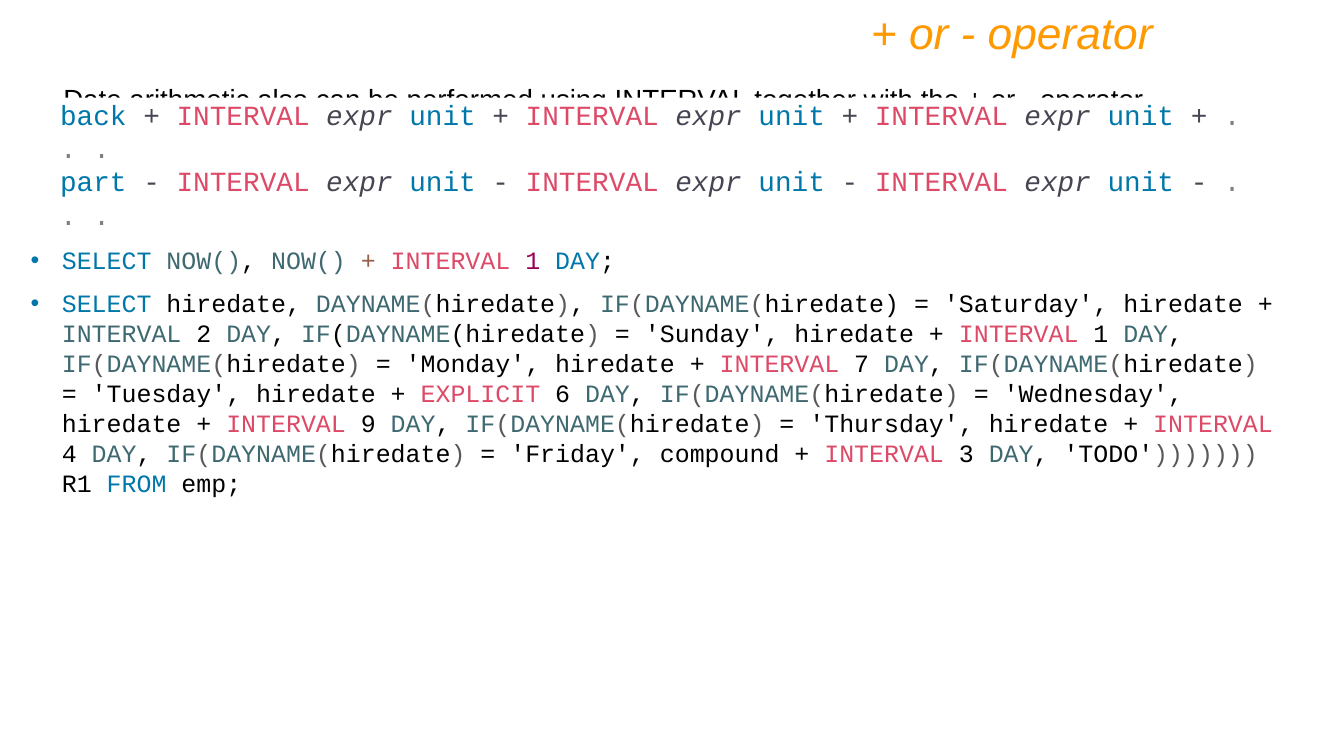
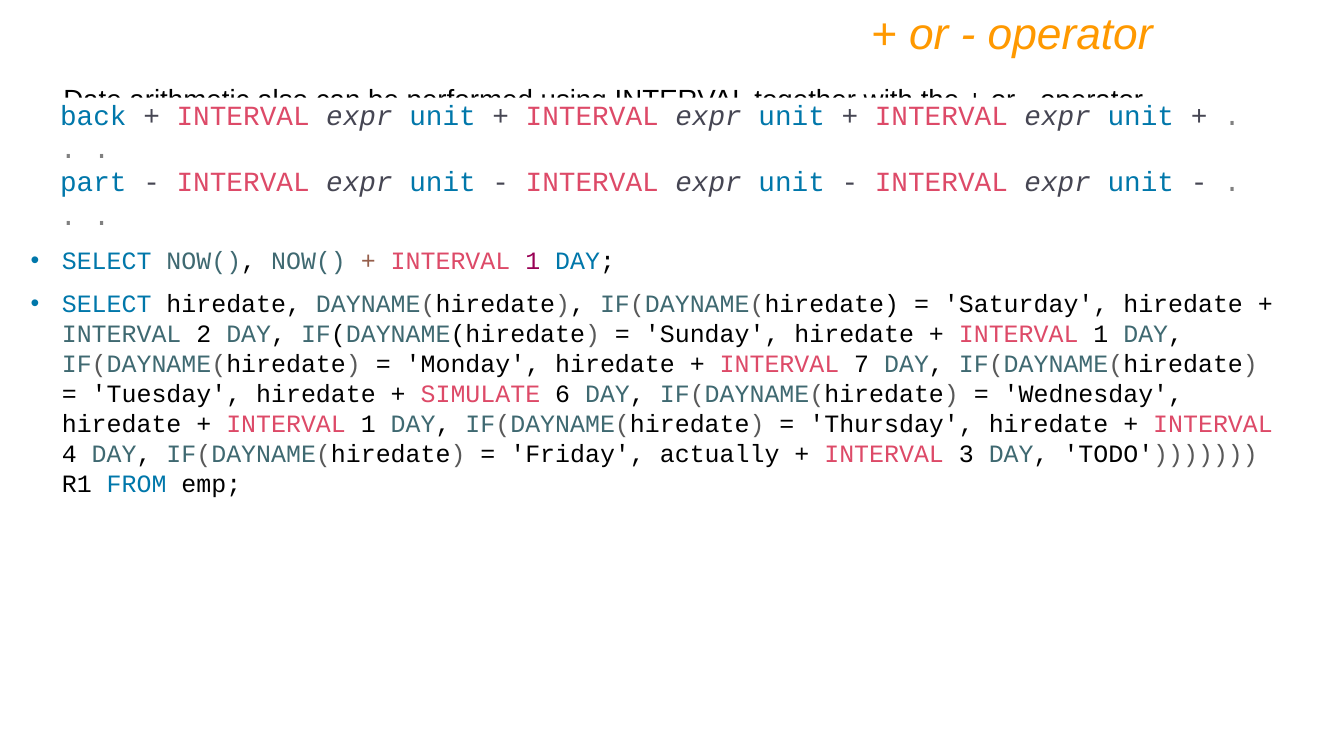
EXPLICIT: EXPLICIT -> SIMULATE (480, 394)
9: 9 -> 1 (368, 424)
compound: compound -> actually (720, 454)
